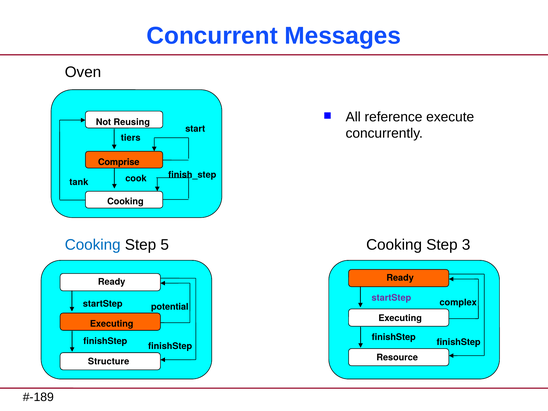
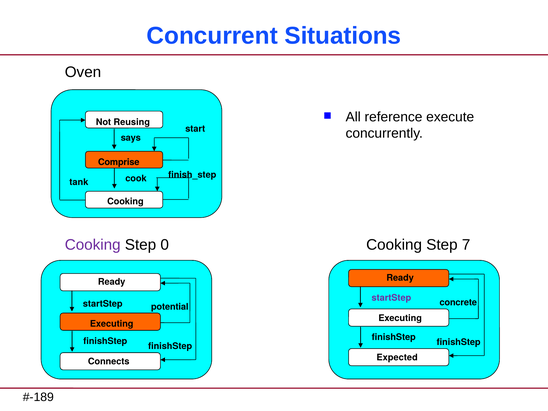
Messages: Messages -> Situations (343, 36)
tiers: tiers -> says (131, 138)
Cooking colour: blue -> purple (93, 245)
5: 5 -> 0 (165, 245)
3: 3 -> 7 (466, 245)
complex: complex -> concrete (458, 303)
Resource: Resource -> Expected (397, 357)
Structure: Structure -> Connects (109, 362)
